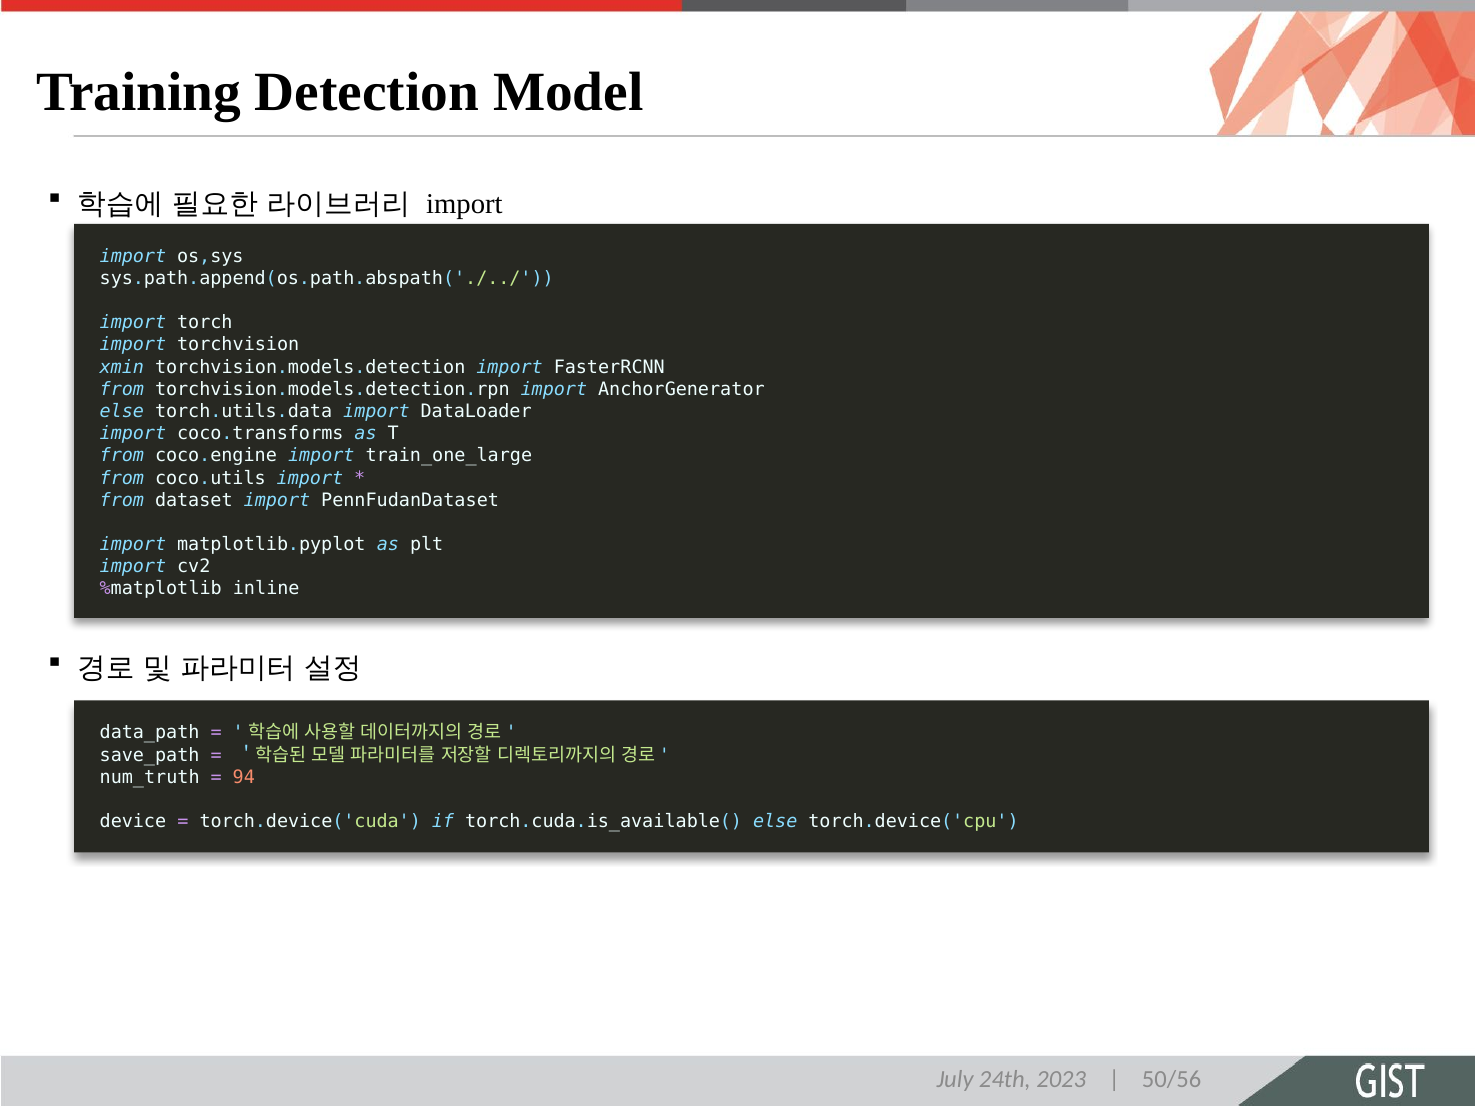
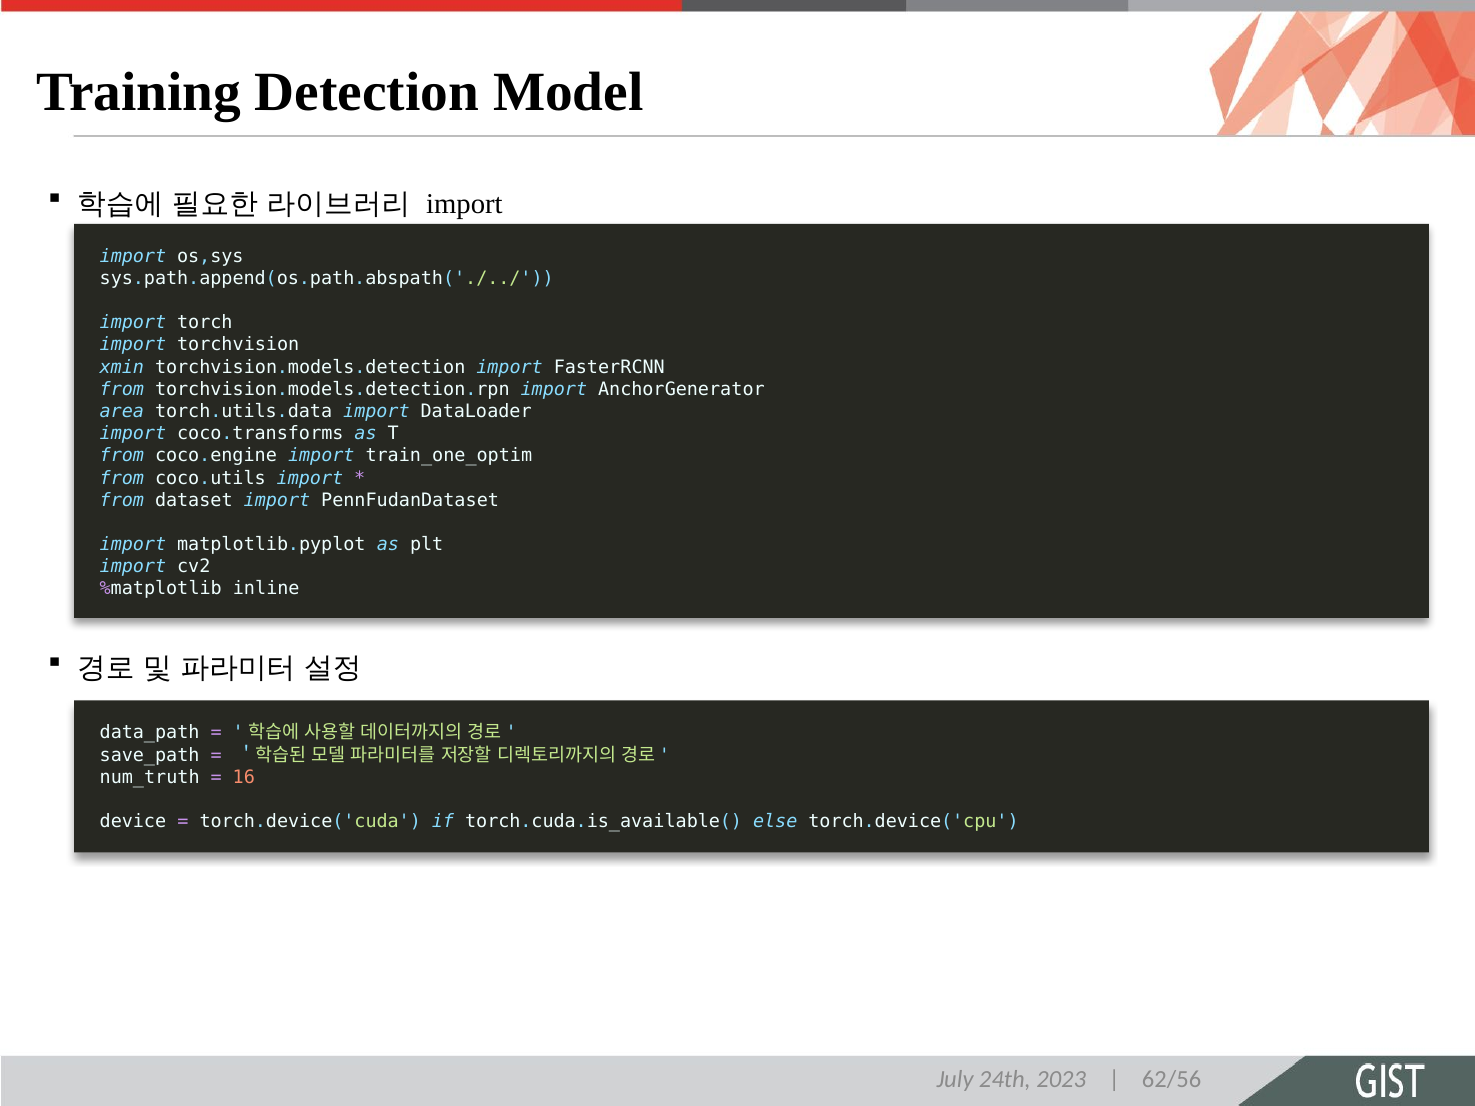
else: else -> area (122, 411)
train_one_large: train_one_large -> train_one_optim (449, 456)
94: 94 -> 16 (244, 777)
50/56: 50/56 -> 62/56 (1172, 1079)
